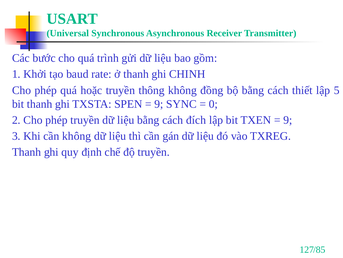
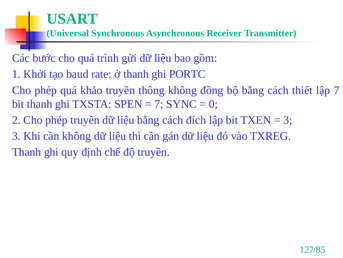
CHINH: CHINH -> PORTC (187, 74)
hoặc: hoặc -> khảo (91, 90)
lập 5: 5 -> 7 (337, 90)
9: 9 -> 7 (159, 104)
9: 9 -> 3 (288, 120)
